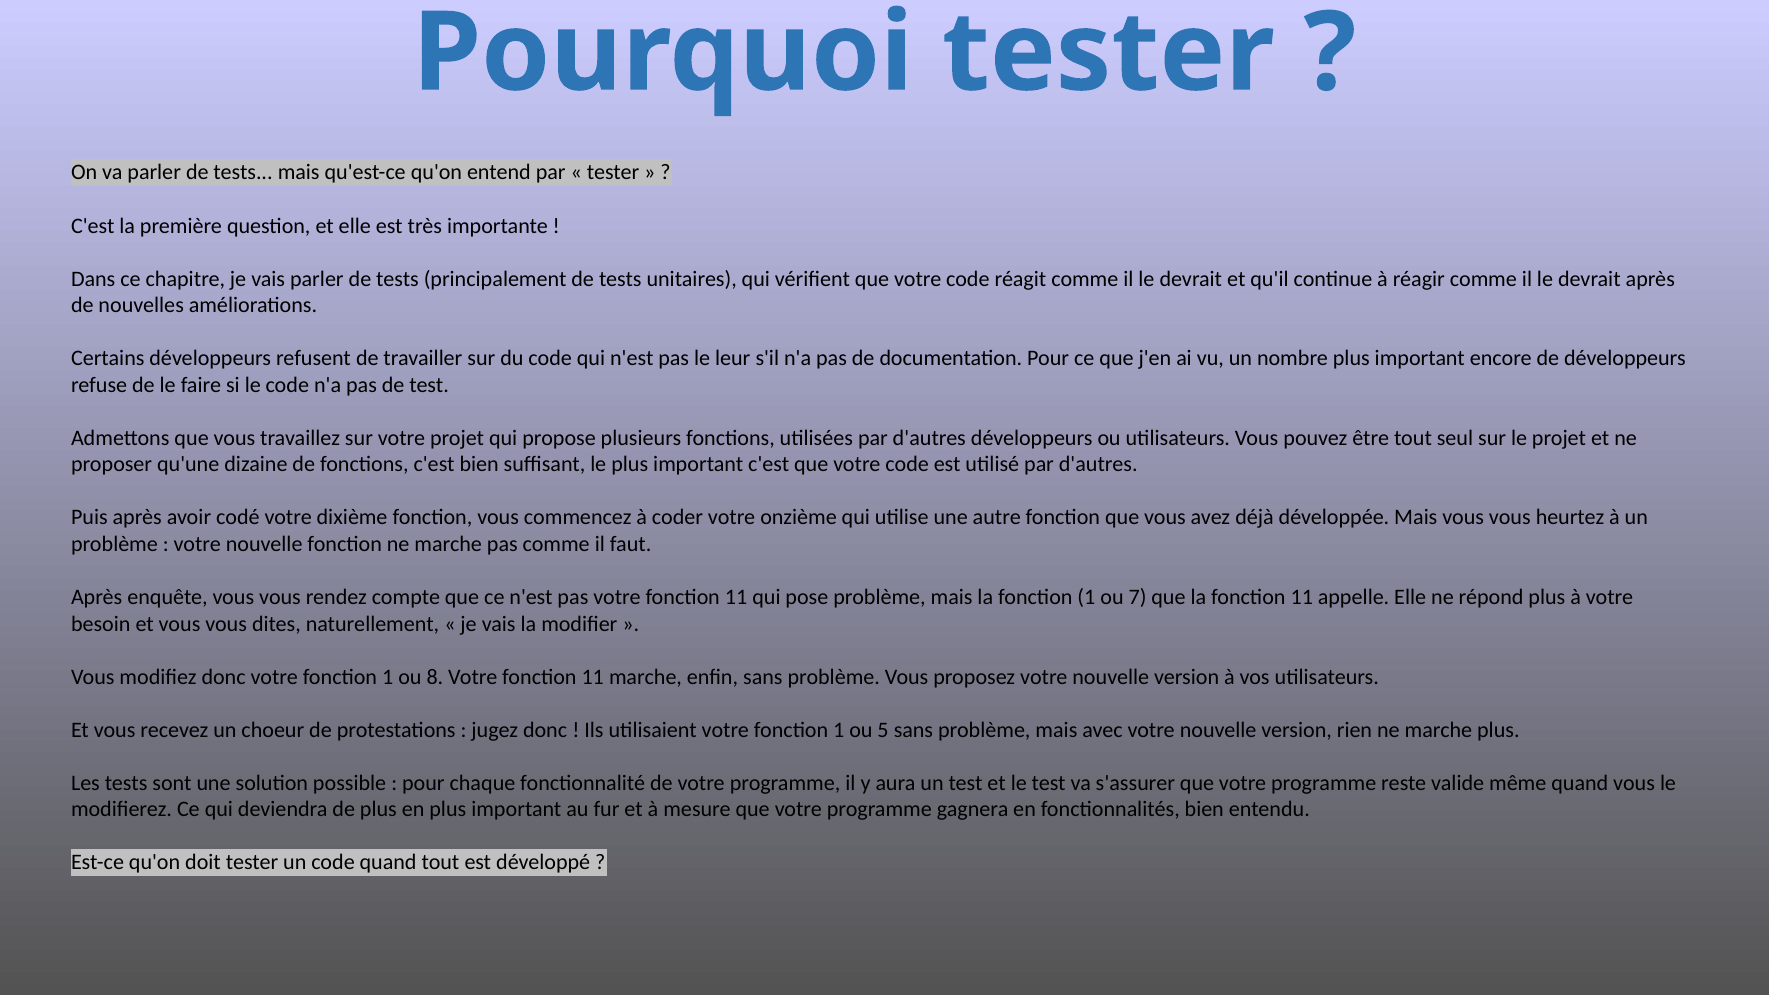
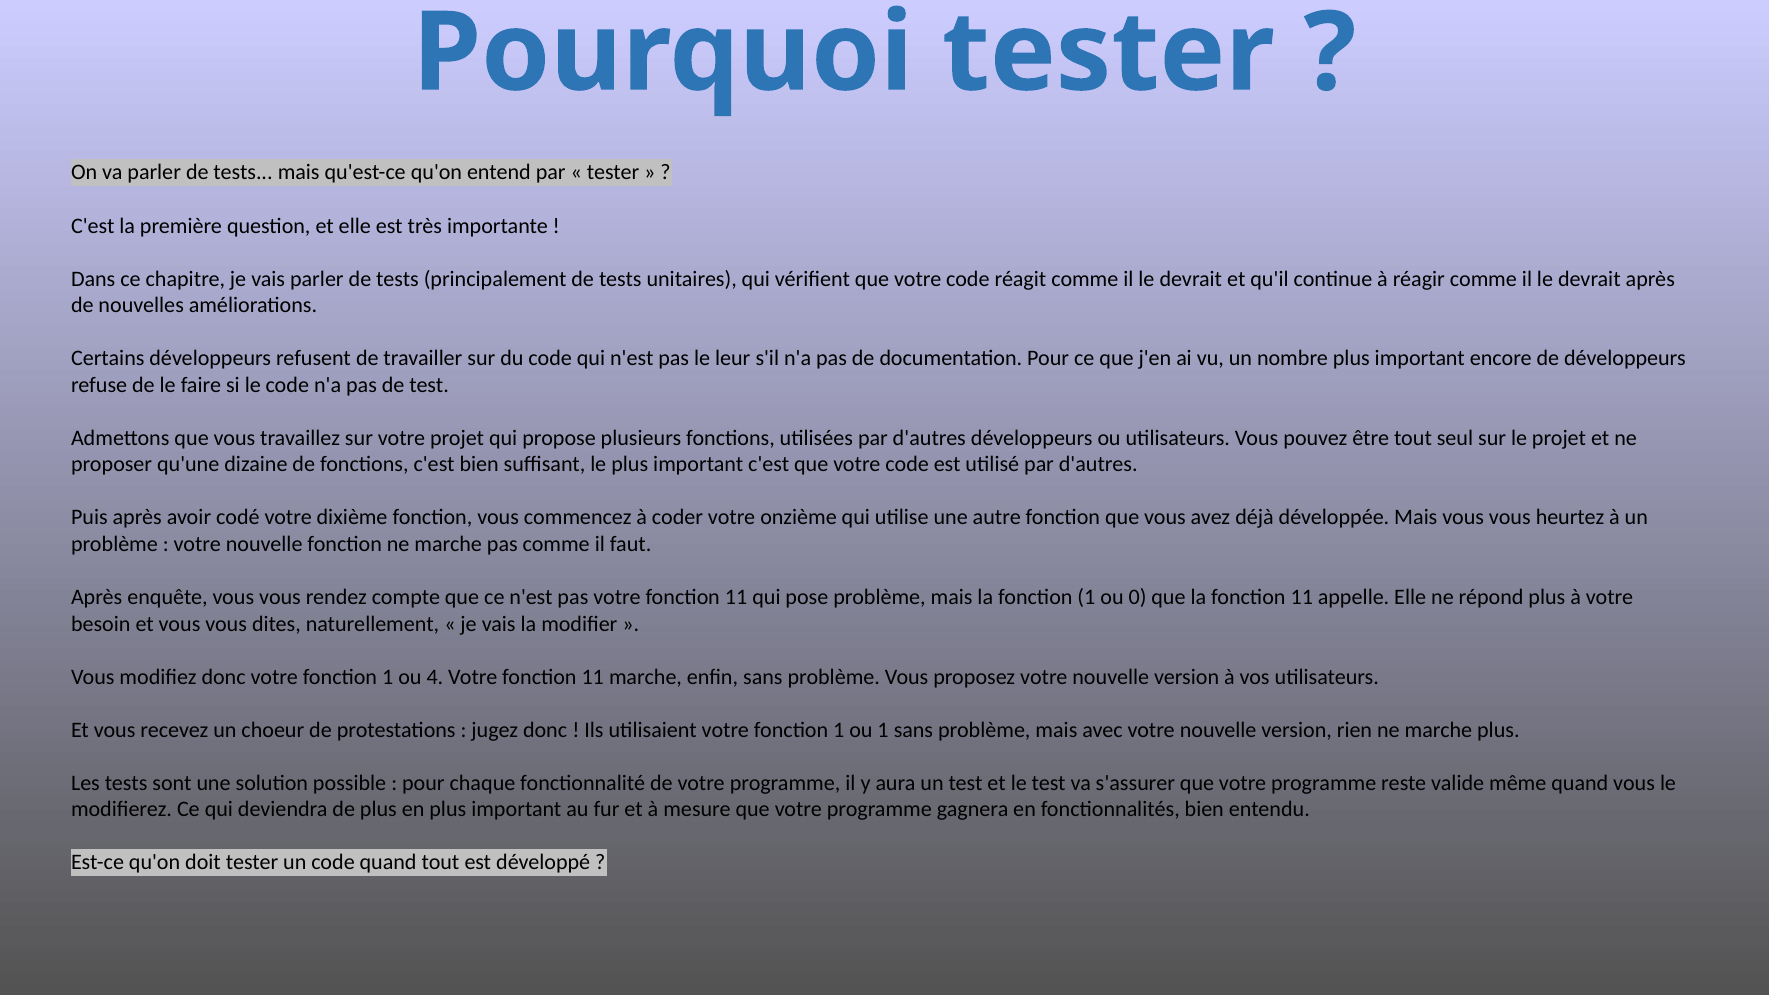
7: 7 -> 0 (1138, 597)
8: 8 -> 4 (435, 677)
ou 5: 5 -> 1 (883, 730)
